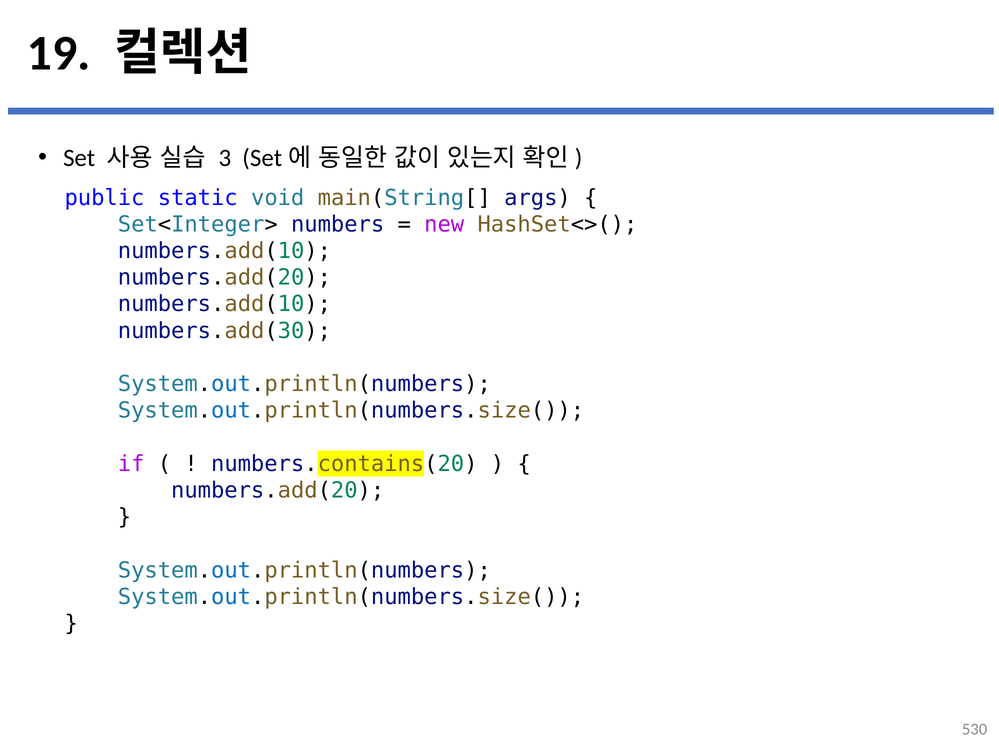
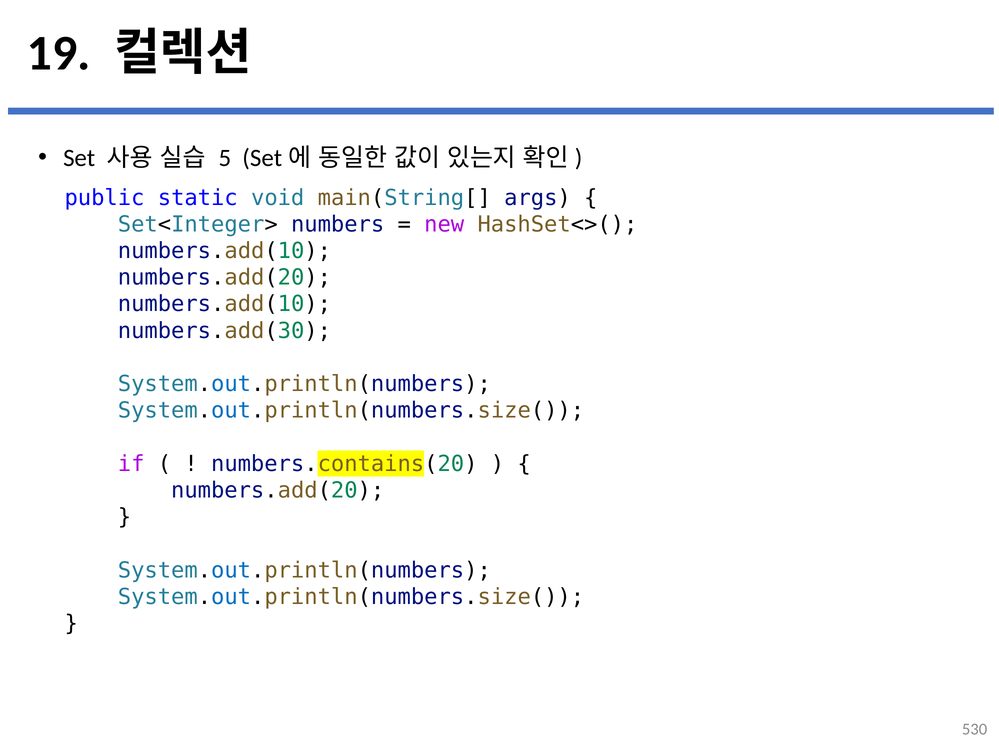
3: 3 -> 5 (225, 158)
